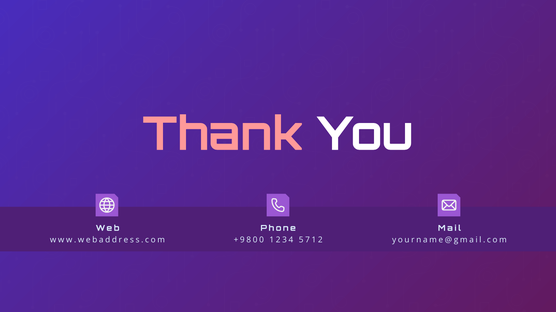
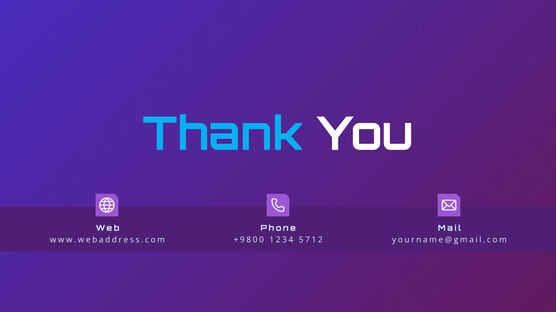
Thank colour: pink -> light blue (222, 135)
